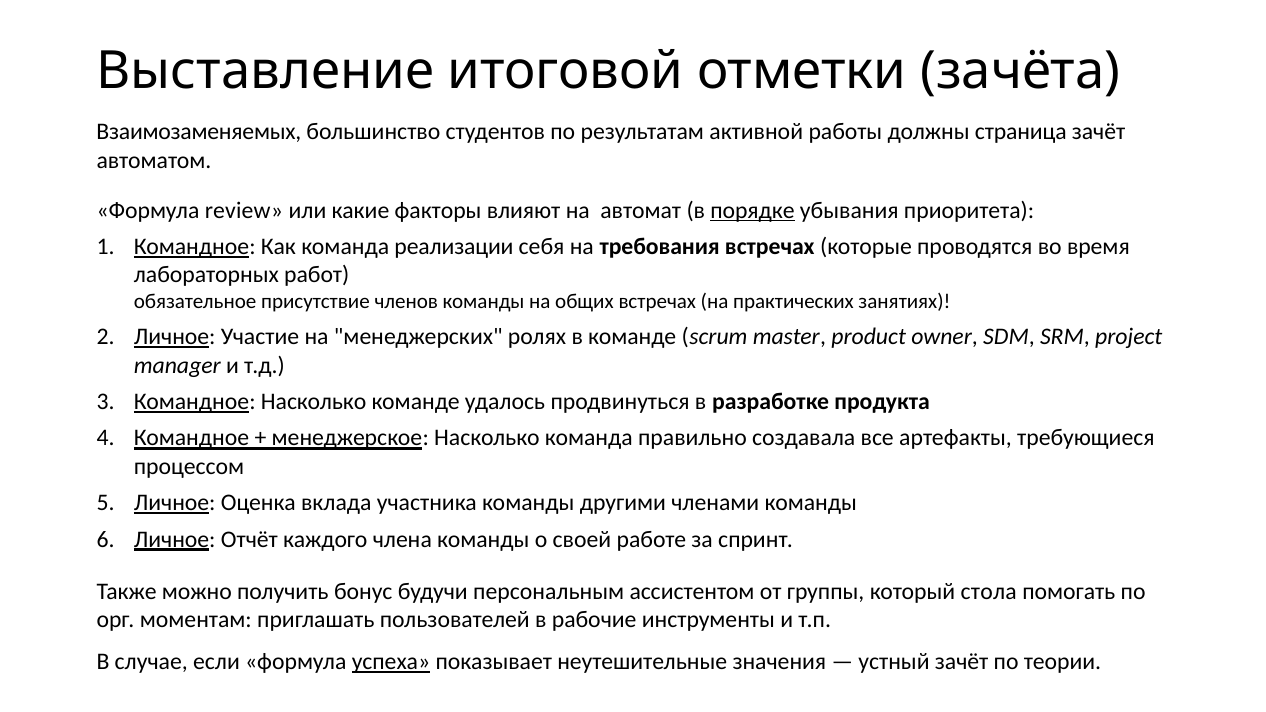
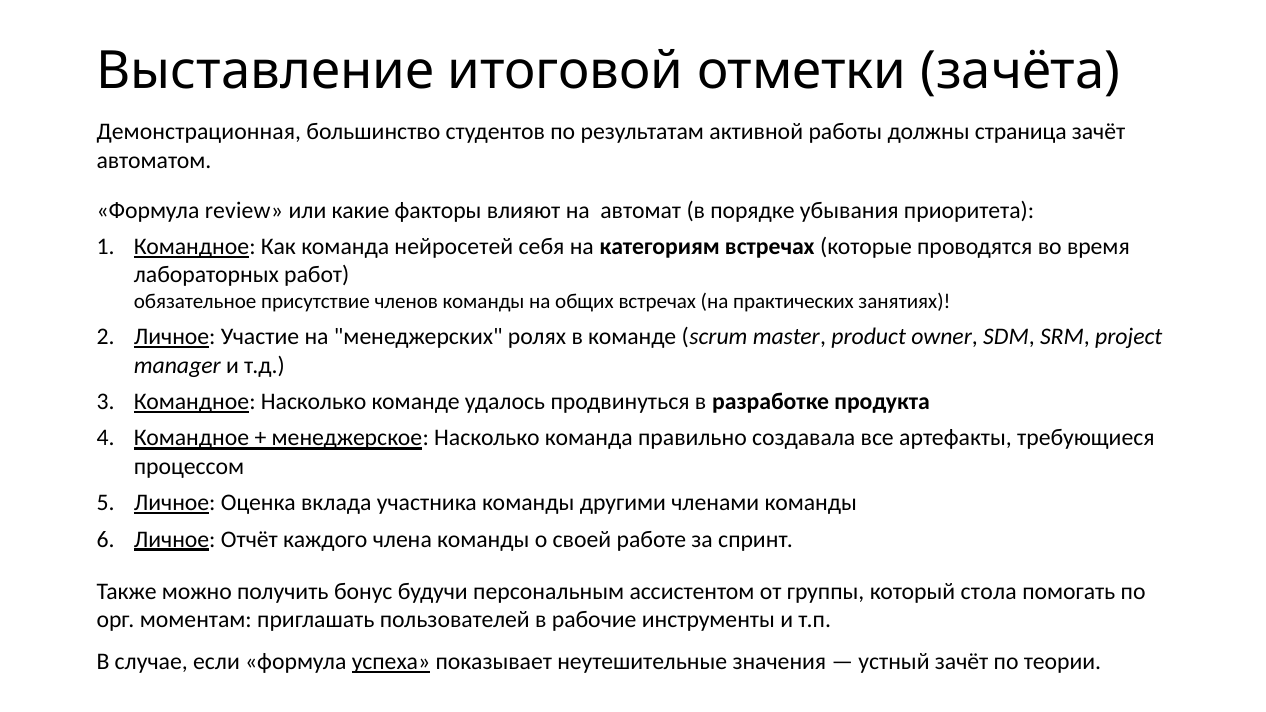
Взаимозаменяемых: Взаимозаменяемых -> Демонстрационная (199, 132)
порядке underline: present -> none (752, 210)
реализации: реализации -> нейросетей (454, 247)
требования: требования -> категориям (660, 247)
